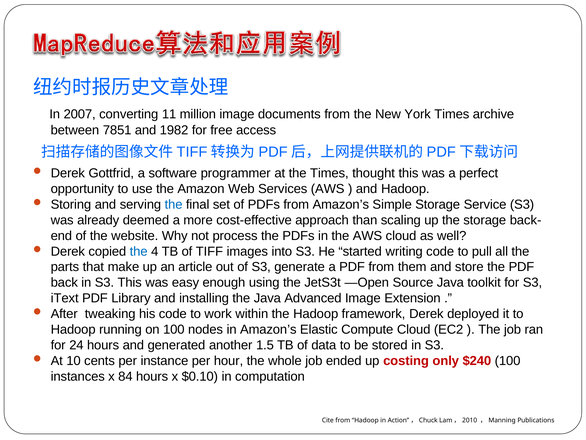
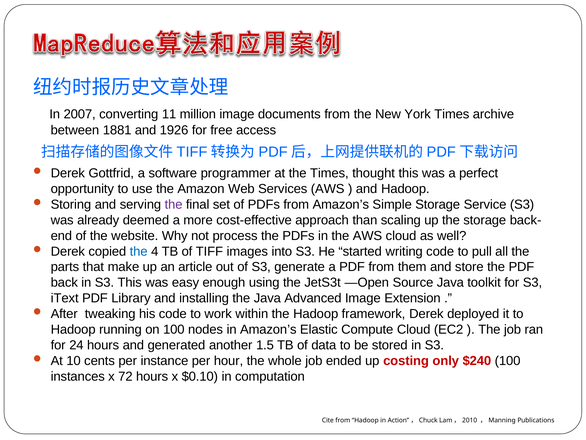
7851: 7851 -> 1881 (117, 130)
1982: 1982 -> 1926 (174, 130)
the colour: blue -> purple (174, 204)
84: 84 -> 72 (125, 376)
